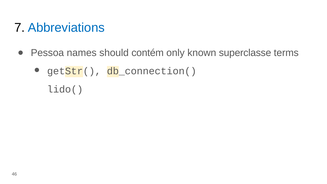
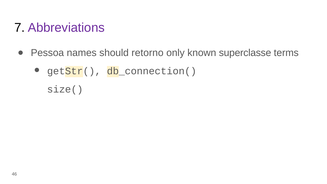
Abbreviations colour: blue -> purple (66, 28)
contém: contém -> retorno (148, 53)
lido(: lido( -> size( (65, 89)
